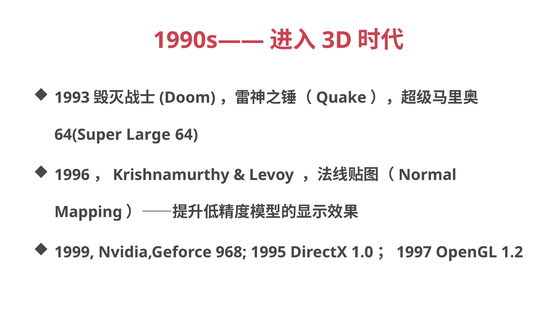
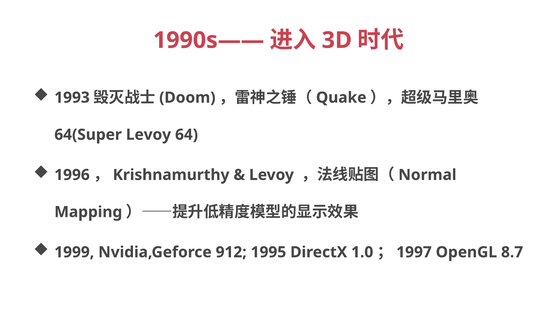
Large: Large -> Levoy (148, 135)
968: 968 -> 912 (231, 252)
1.2: 1.2 -> 8.7 (512, 252)
